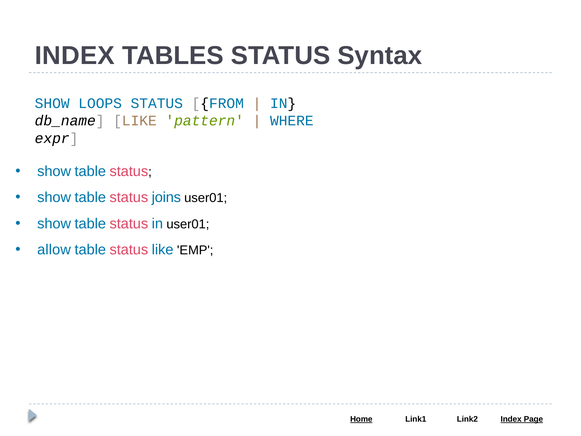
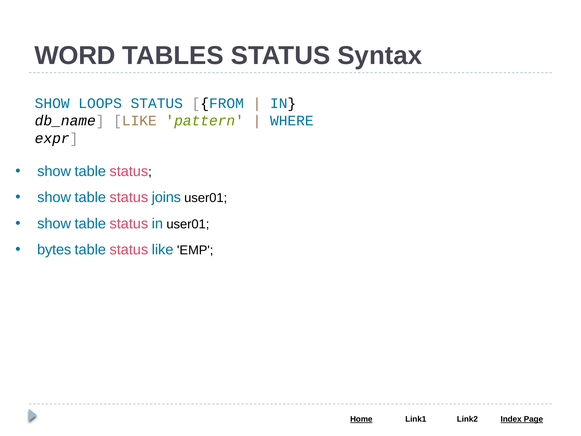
INDEX: INDEX -> WORD (75, 56)
allow: allow -> bytes (54, 250)
